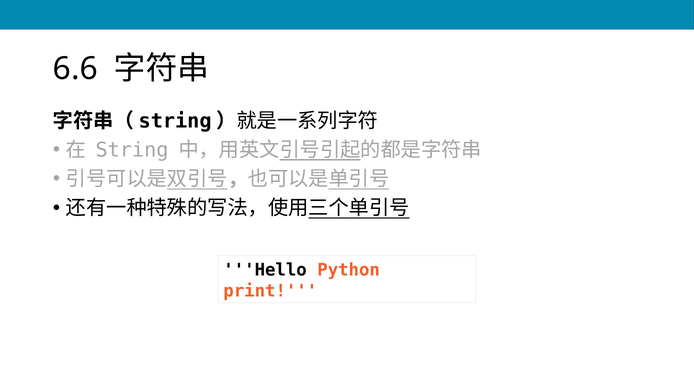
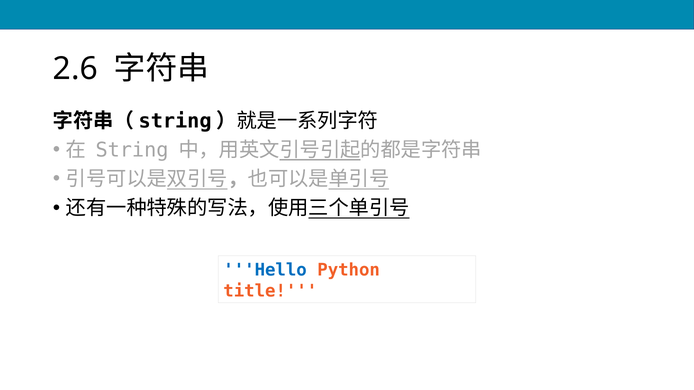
6.6: 6.6 -> 2.6 (75, 69)
Hello colour: black -> blue (265, 270)
print: print -> title (270, 291)
